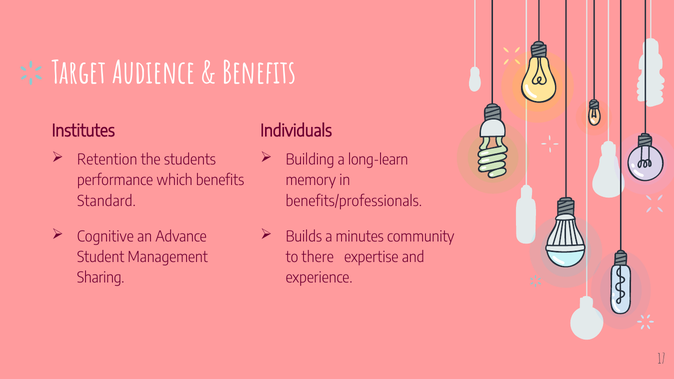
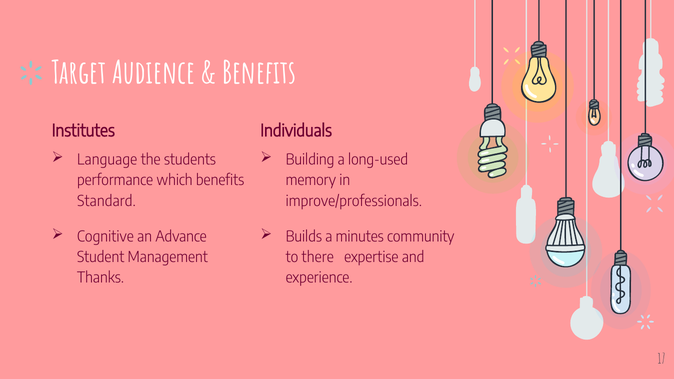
Retention: Retention -> Language (107, 160)
long-learn: long-learn -> long-used (378, 160)
benefits/professionals: benefits/professionals -> improve/professionals (354, 201)
Sharing: Sharing -> Thanks (101, 278)
